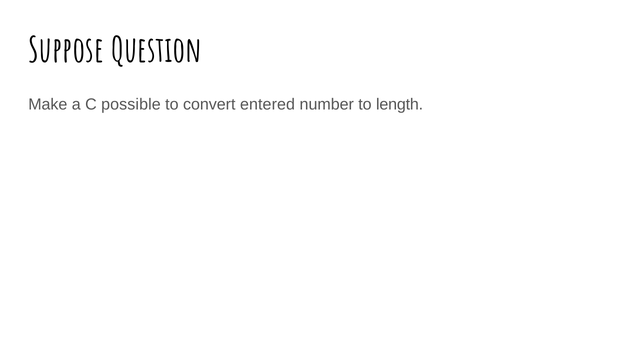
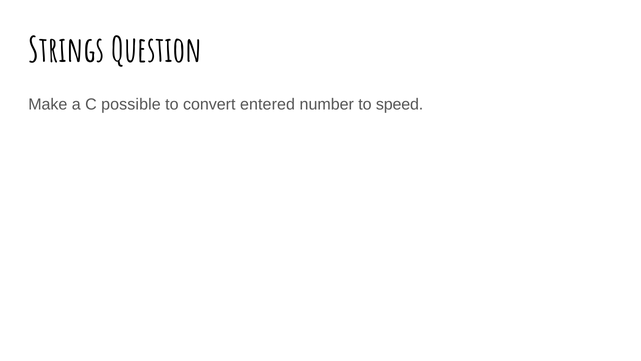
Suppose: Suppose -> Strings (66, 51)
length: length -> speed (400, 104)
